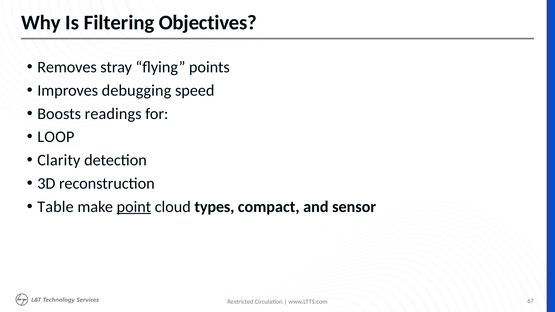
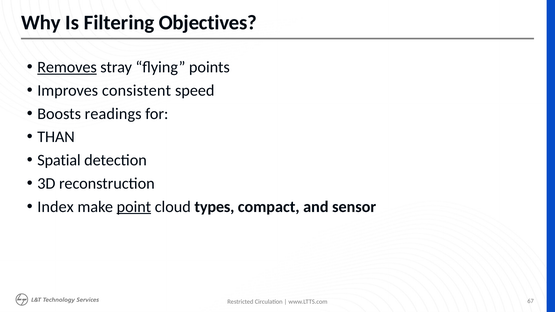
Removes underline: none -> present (67, 67)
debugging: debugging -> consistent (136, 90)
LOOP: LOOP -> THAN (56, 137)
Clarity: Clarity -> Spatial (59, 160)
Table: Table -> Index (56, 207)
